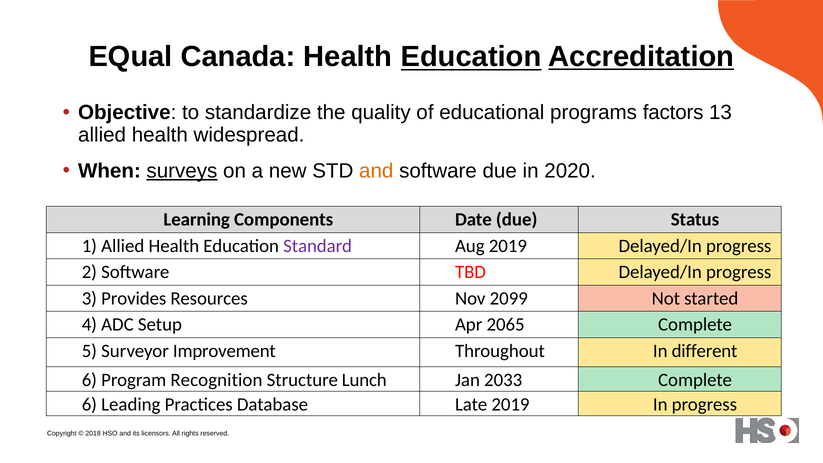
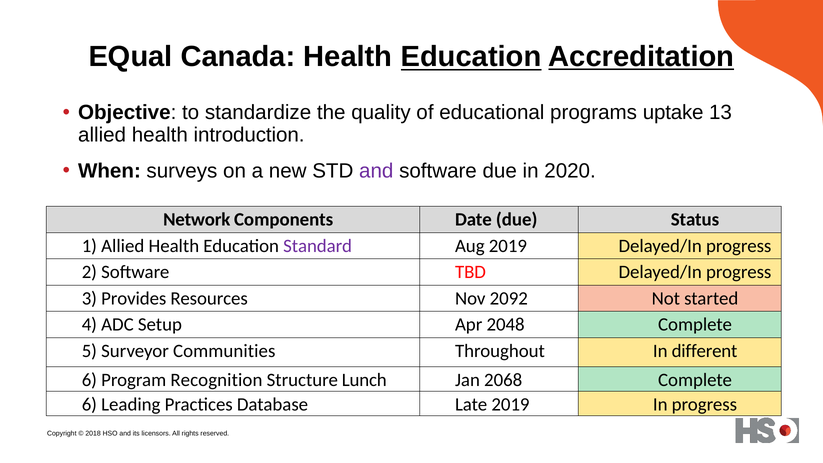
factors: factors -> uptake (673, 113)
widespread: widespread -> introduction (249, 135)
surveys underline: present -> none (182, 171)
and colour: orange -> purple (376, 171)
Learning: Learning -> Network (197, 220)
2099: 2099 -> 2092 (509, 298)
2065: 2065 -> 2048 (506, 325)
Improvement: Improvement -> Communities (224, 351)
2033: 2033 -> 2068 (503, 380)
